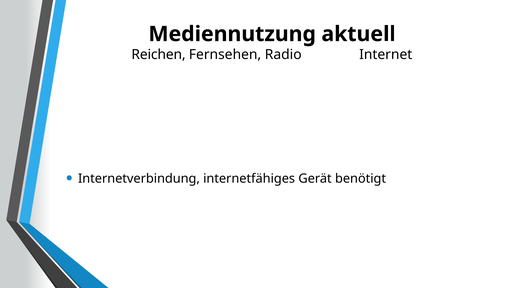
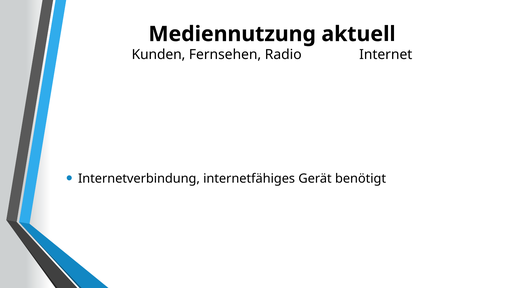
Reichen: Reichen -> Kunden (158, 55)
